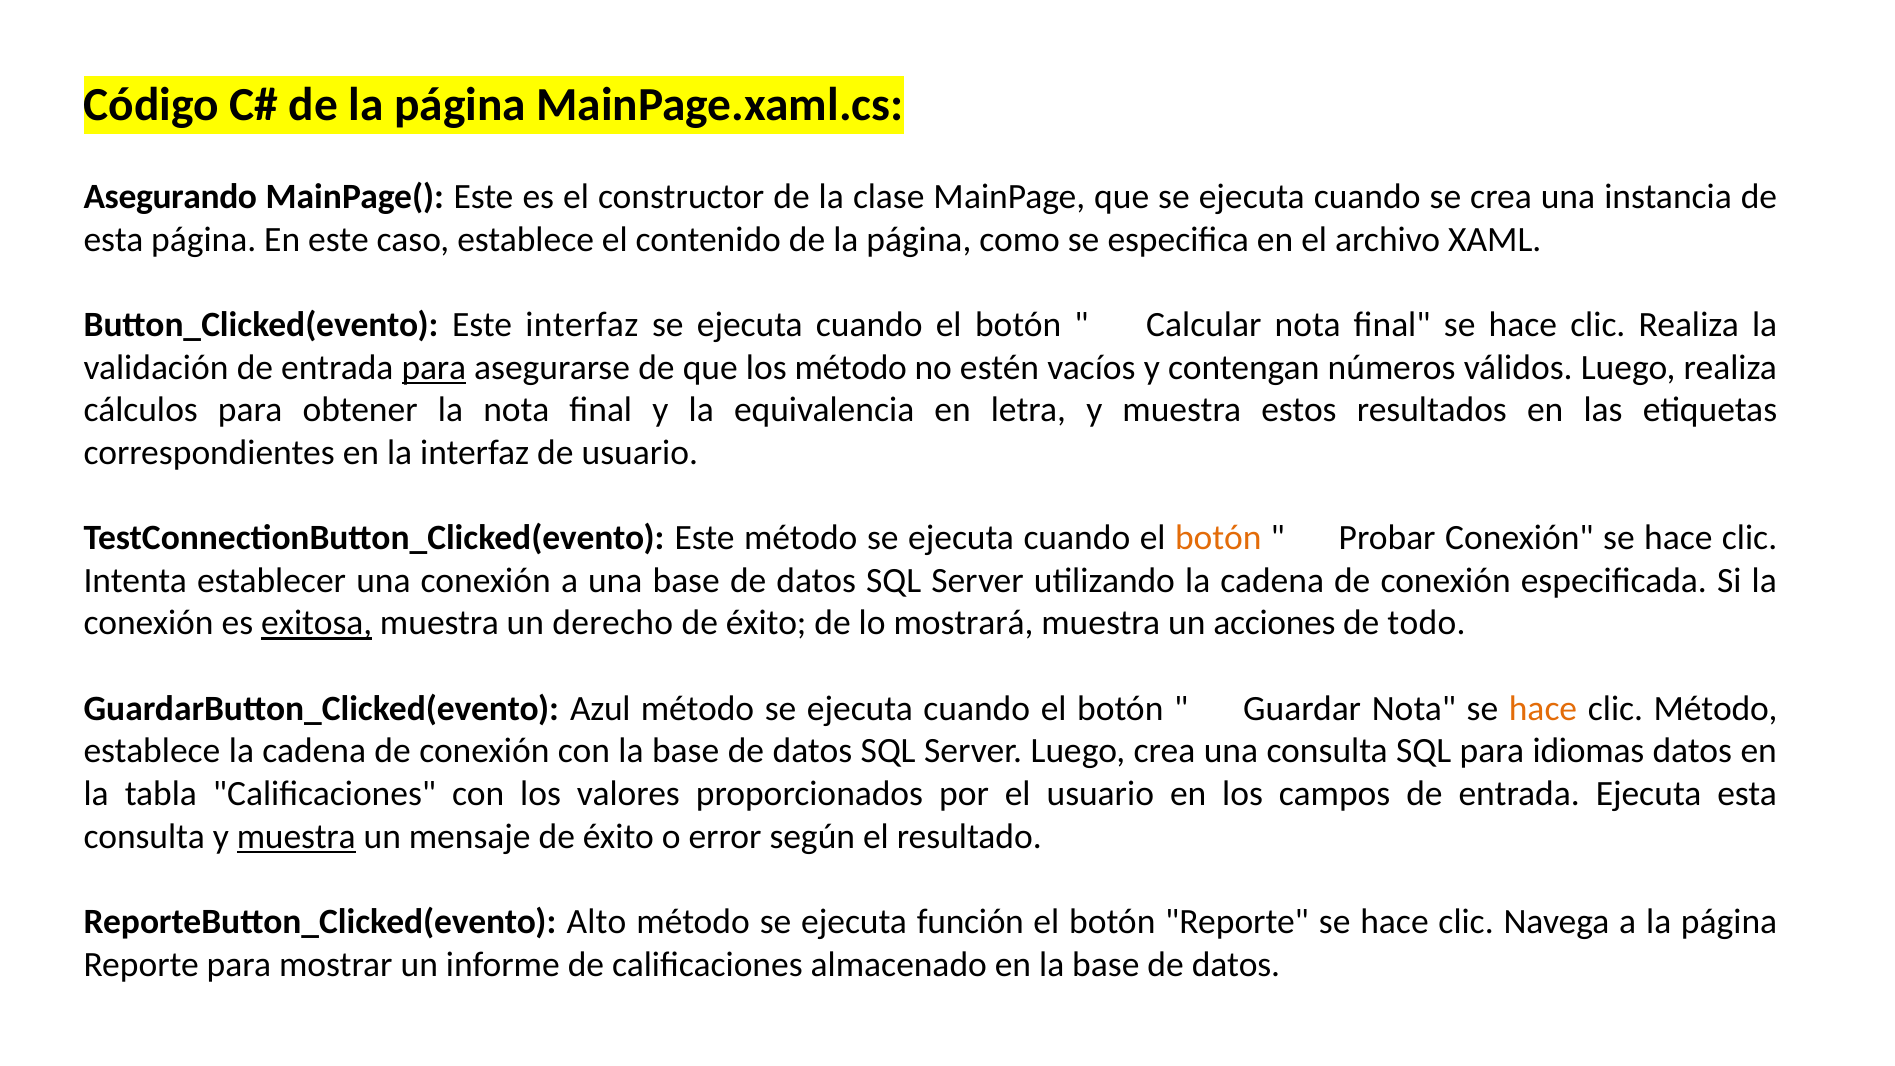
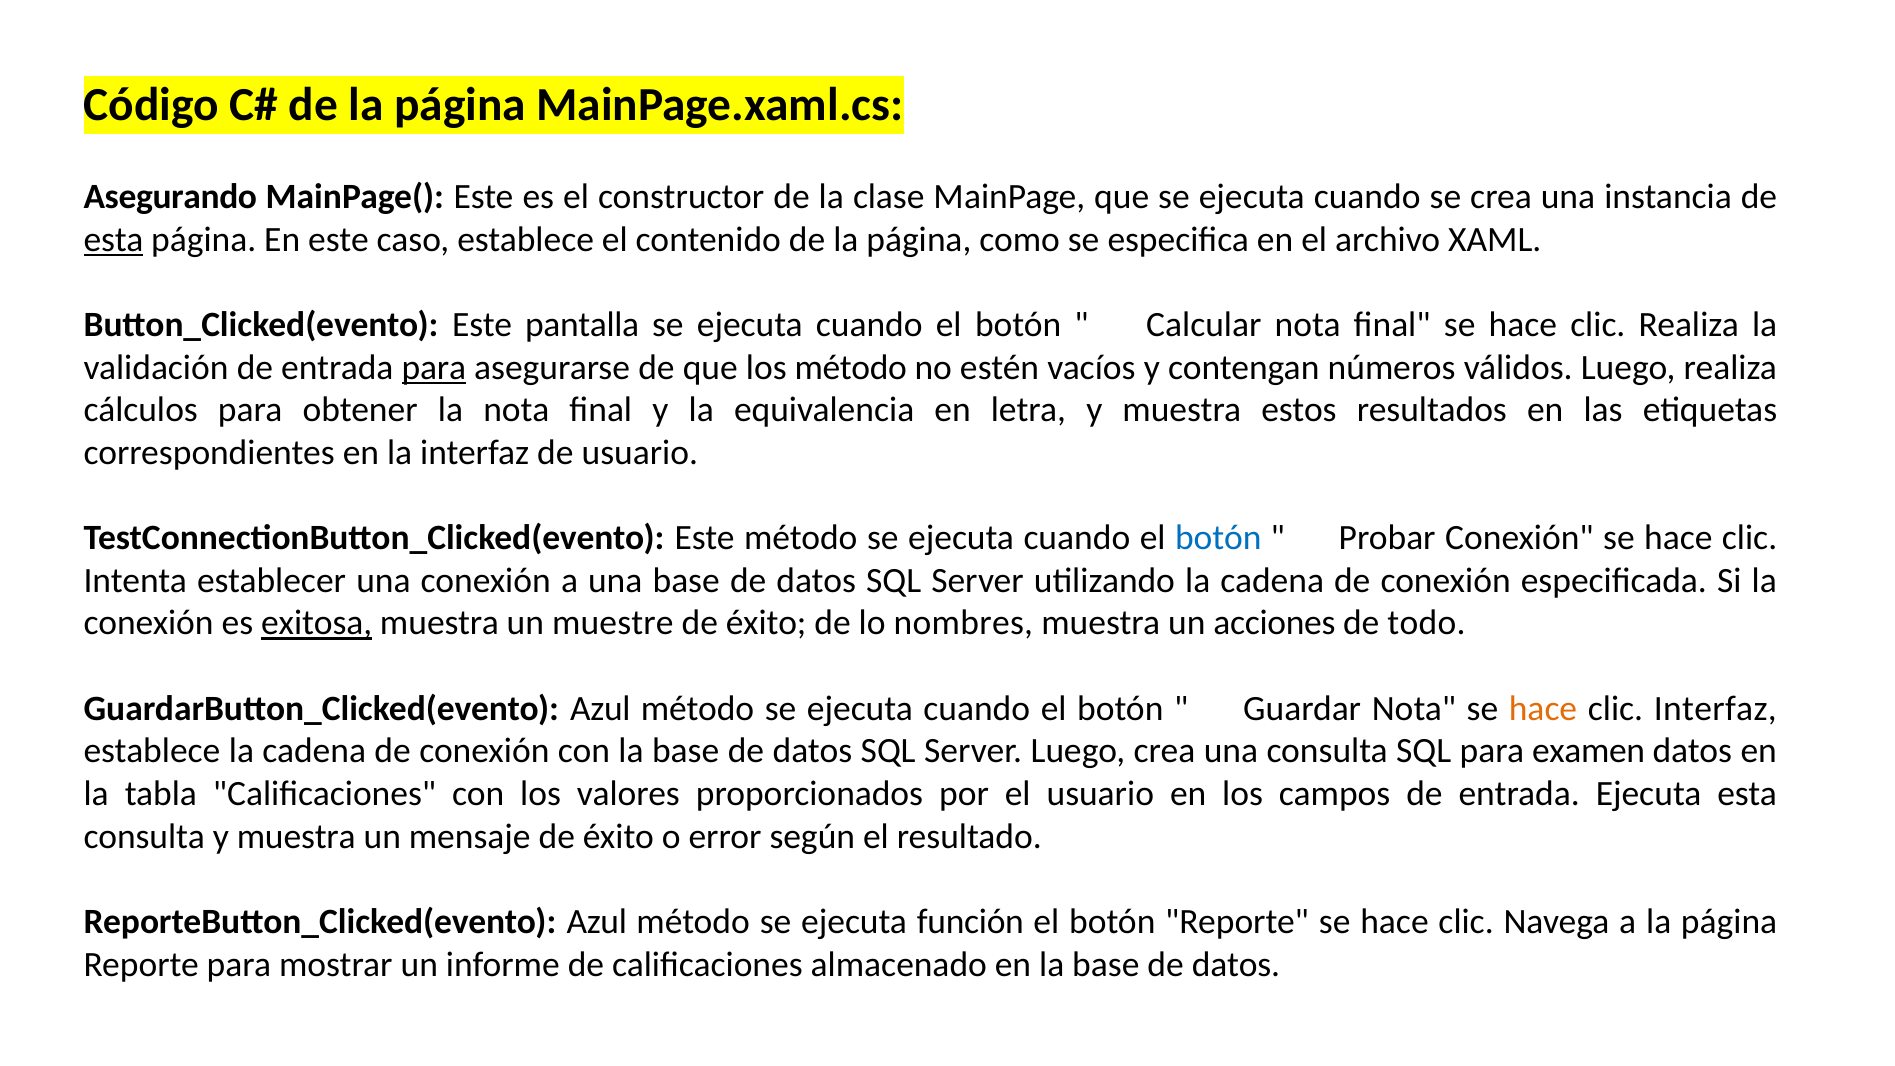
esta underline: none -> present (114, 239)
Este interfaz: interfaz -> pantalla (582, 325)
botón colour: orange -> blue (1218, 538)
derecho: derecho -> muestre (613, 623)
mostrará: mostrará -> nombres (963, 623)
clic Método: Método -> Interfaz (1715, 708)
idiomas: idiomas -> examen (1589, 751)
muestra underline: present -> none (296, 836)
ReporteButton_Clicked(evento Alto: Alto -> Azul (597, 922)
